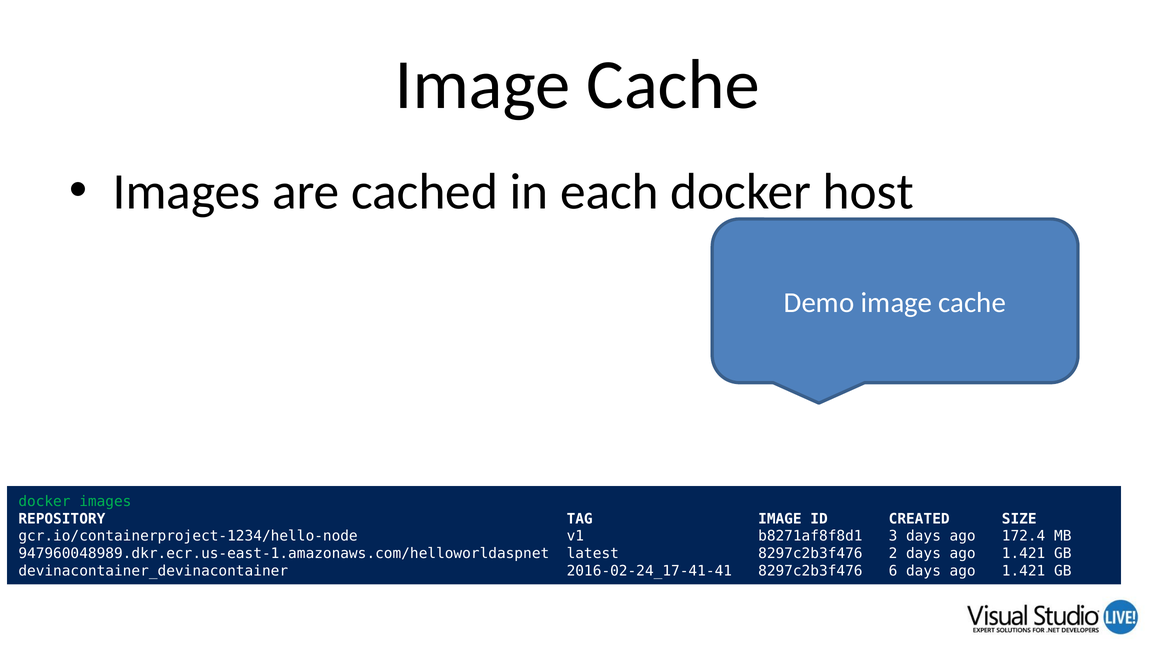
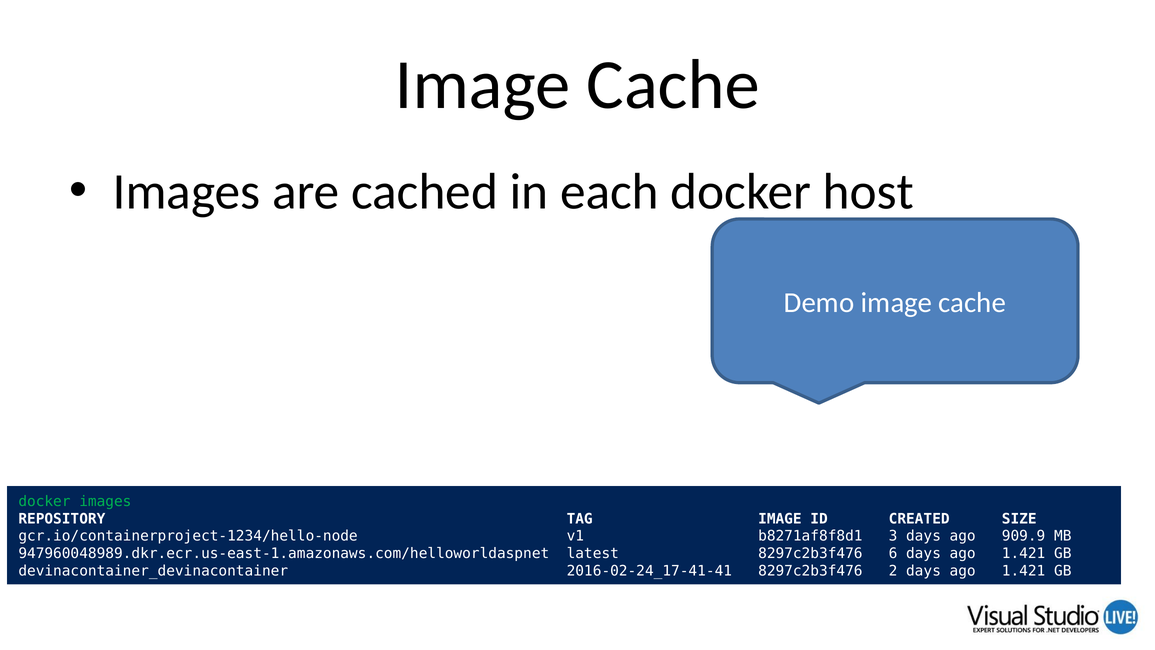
172.4: 172.4 -> 909.9 (1024, 536)
2: 2 -> 6 (893, 553)
6: 6 -> 2 (893, 571)
